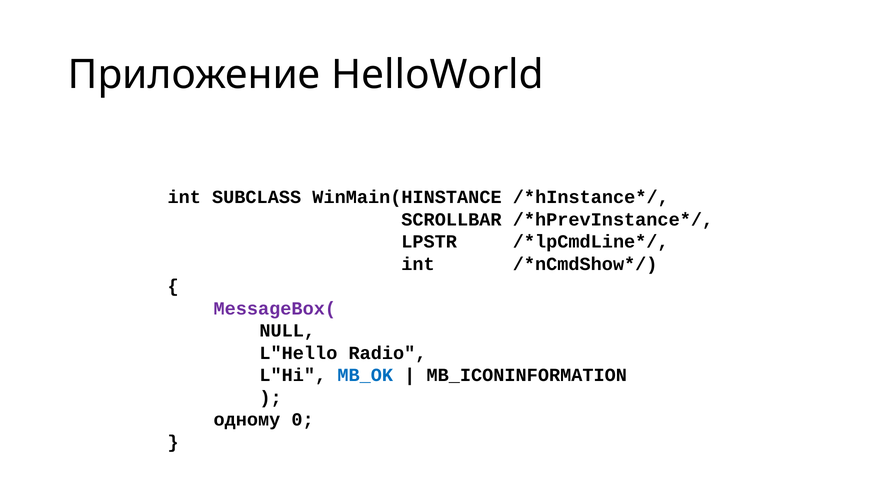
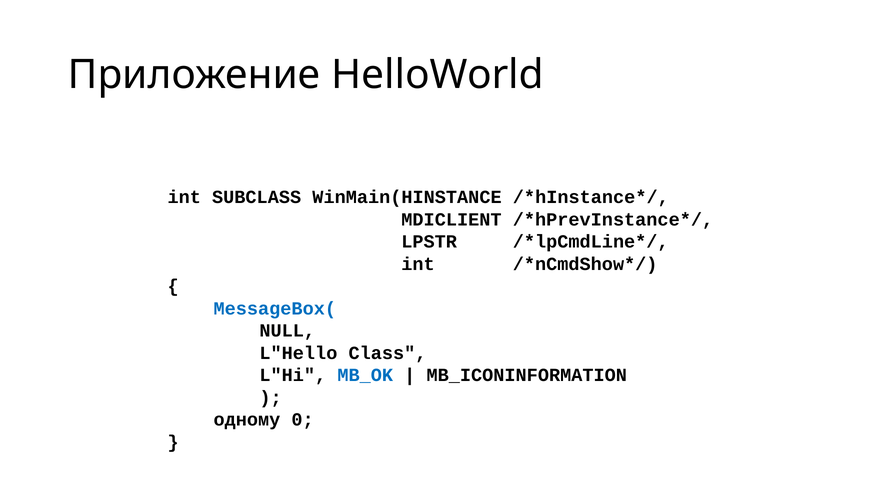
SCROLLBAR: SCROLLBAR -> MDICLIENT (451, 220)
MessageBox( colour: purple -> blue (275, 309)
Radio: Radio -> Class (387, 353)
